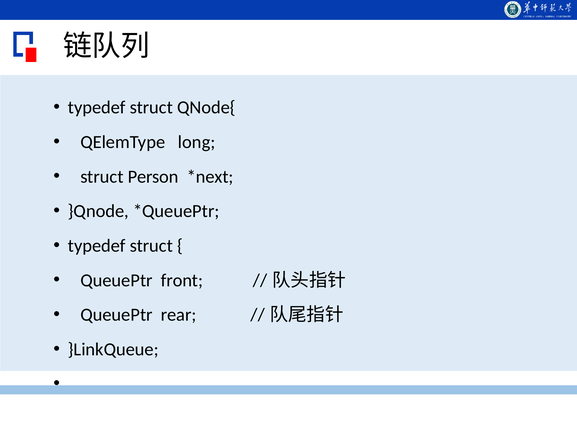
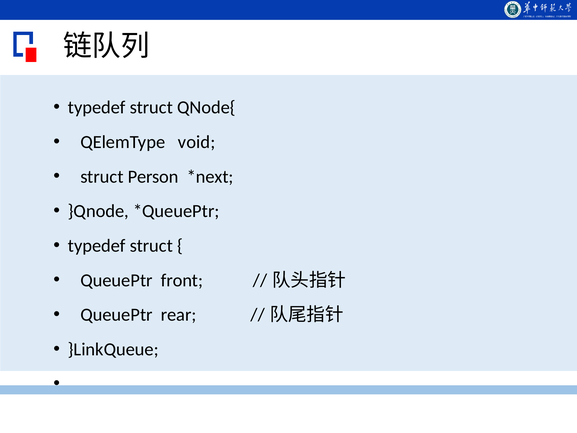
long: long -> void (197, 142)
